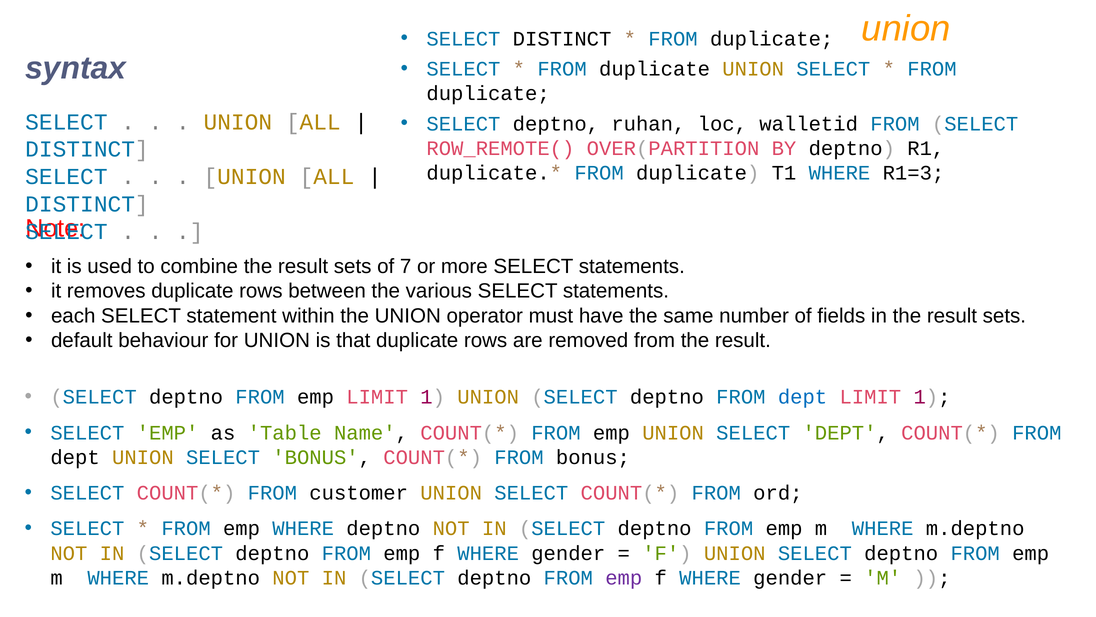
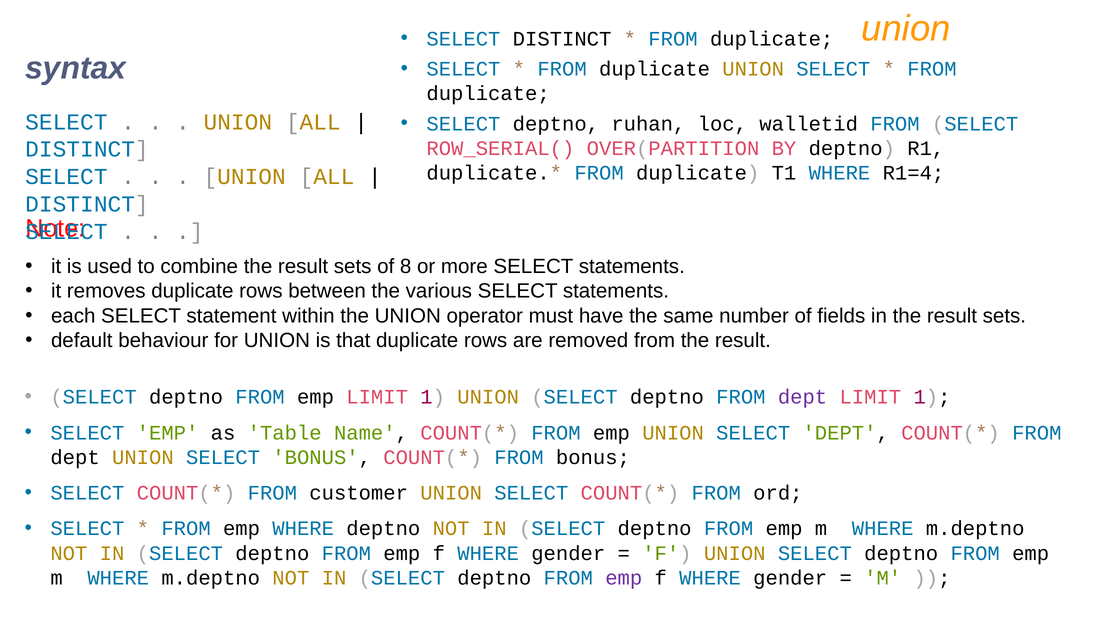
ROW_REMOTE(: ROW_REMOTE( -> ROW_SERIAL( (500, 148)
R1=3: R1=3 -> R1=4 (913, 173)
7: 7 -> 8 (406, 266)
dept colour: blue -> purple (803, 397)
